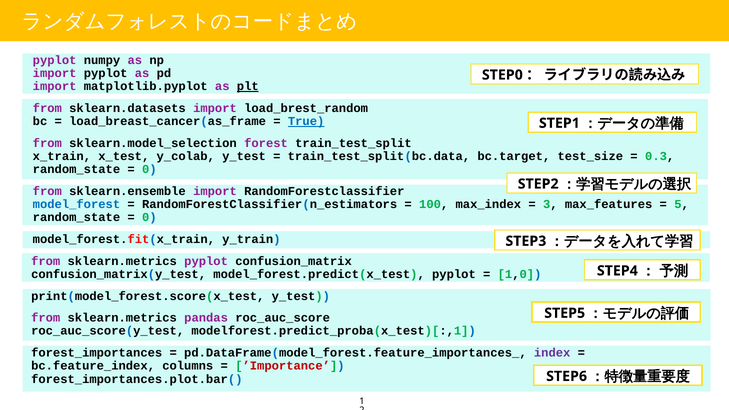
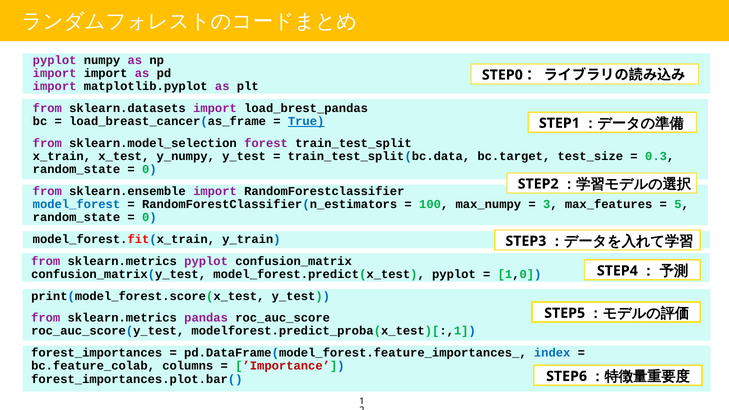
import pyplot: pyplot -> import (106, 73)
plt underline: present -> none (248, 86)
load_brest_random: load_brest_random -> load_brest_pandas (306, 108)
y_colab: y_colab -> y_numpy (186, 156)
max_index: max_index -> max_numpy (488, 204)
index colour: purple -> blue (552, 353)
bc.feature_index: bc.feature_index -> bc.feature_colab (93, 366)
